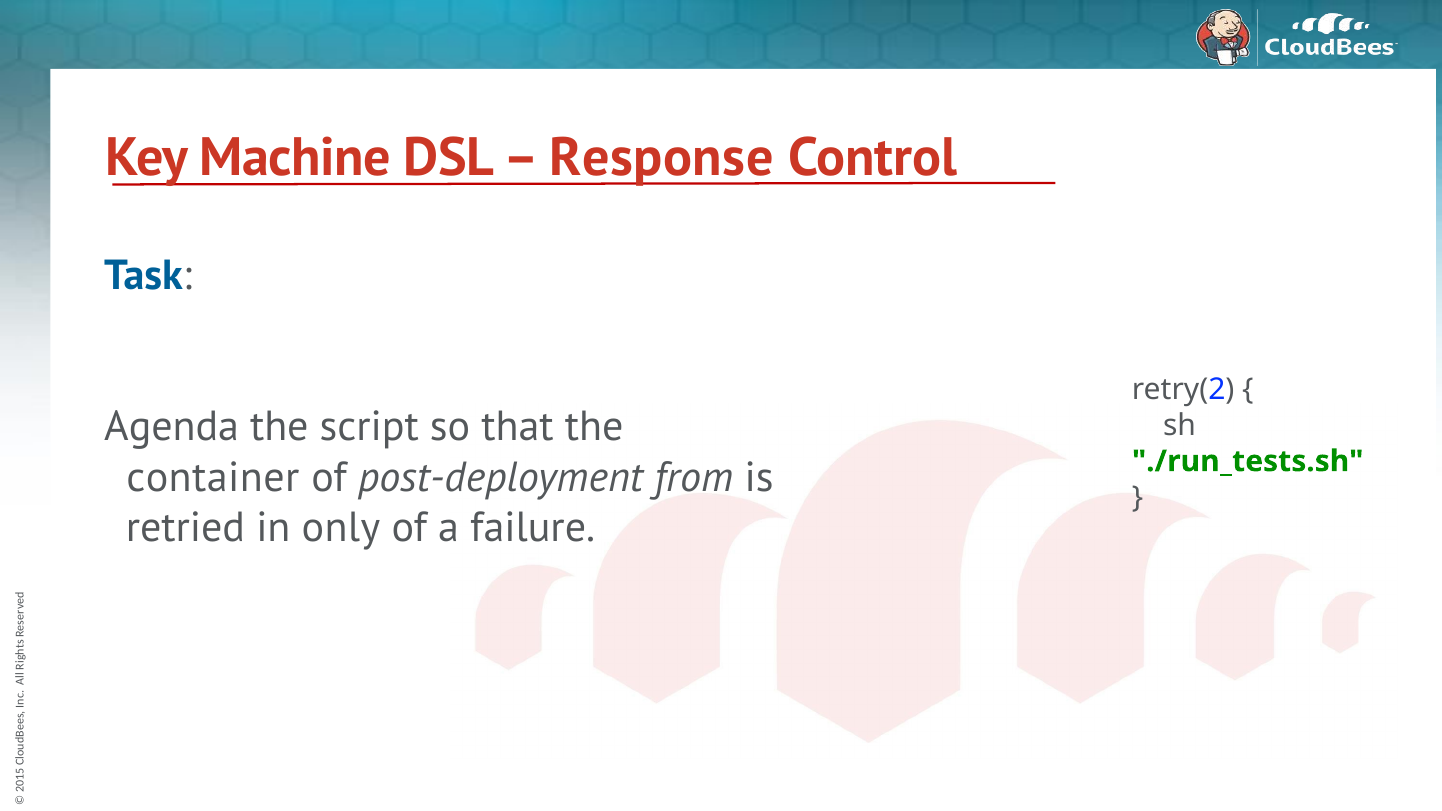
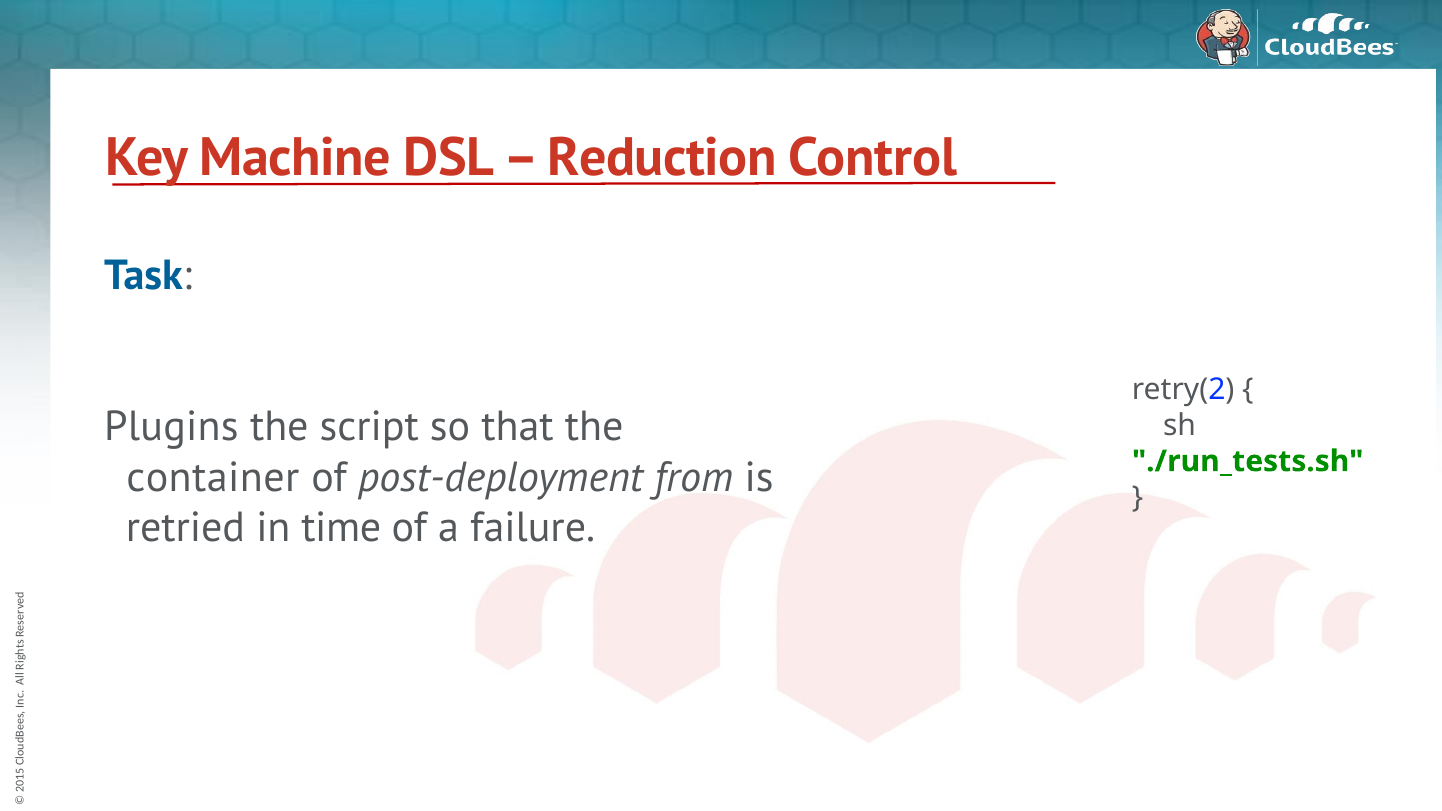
Response: Response -> Reduction (662, 158)
Agenda: Agenda -> Plugins (171, 427)
only: only -> time (341, 528)
